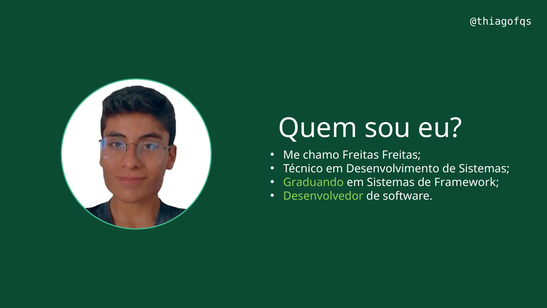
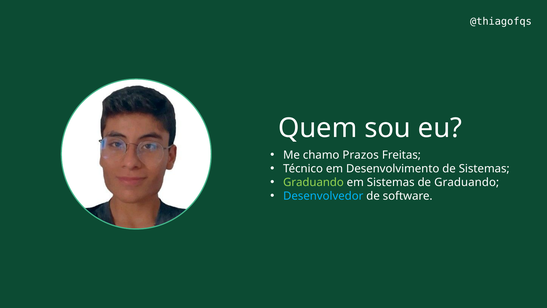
chamo Freitas: Freitas -> Prazos (361, 155)
de Framework: Framework -> Graduando (467, 182)
Desenvolvedor colour: light green -> light blue (323, 196)
